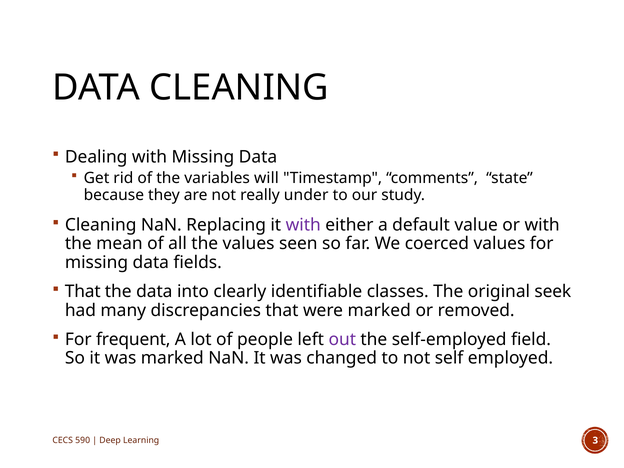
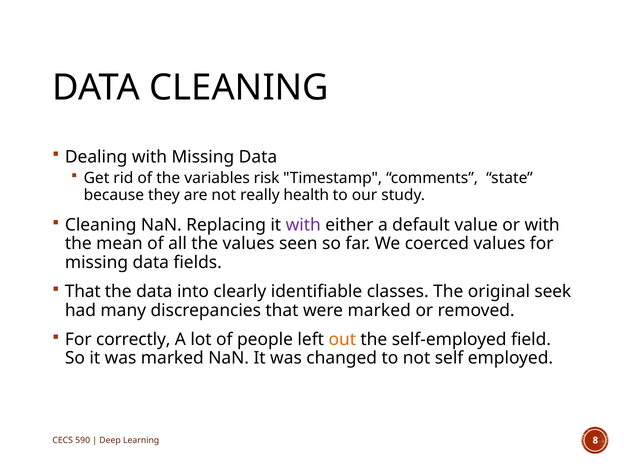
will: will -> risk (267, 178)
under: under -> health (306, 195)
frequent: frequent -> correctly (133, 339)
out colour: purple -> orange (342, 339)
3: 3 -> 8 (595, 440)
